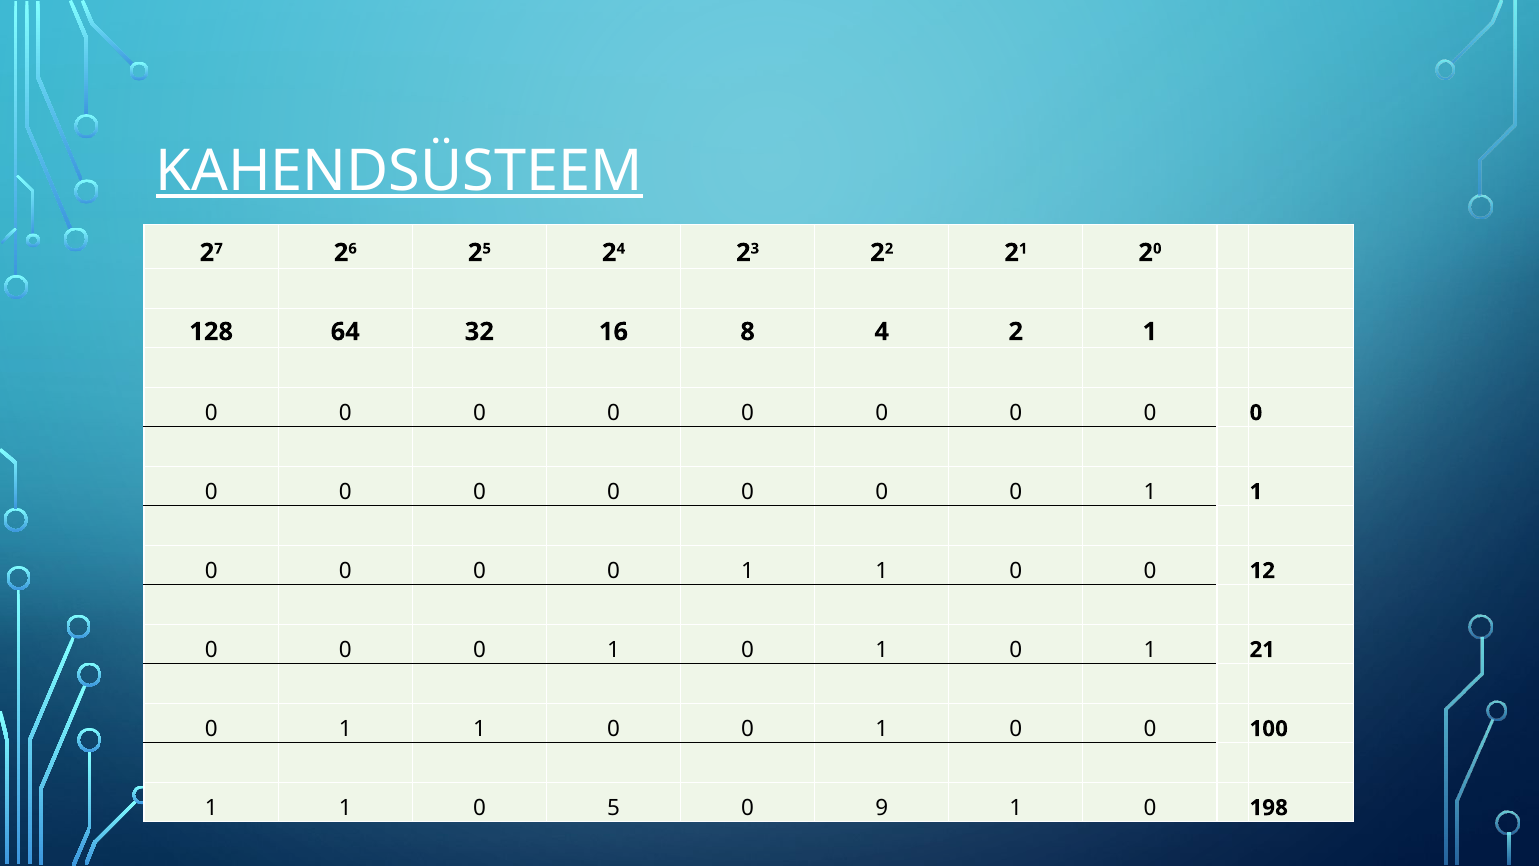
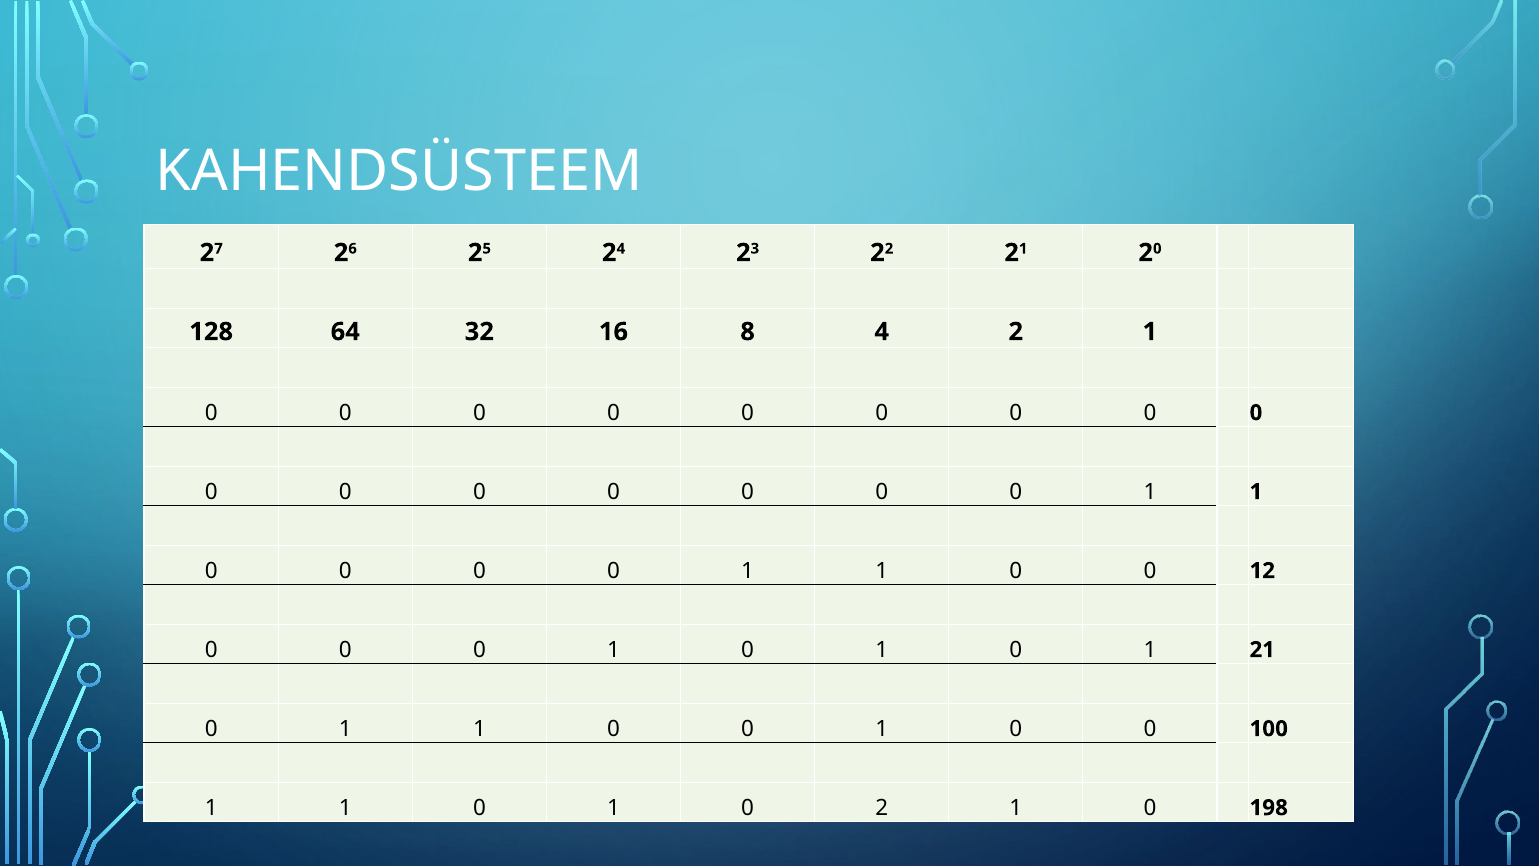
KAHENDSÜSTEEM underline: present -> none (399, 171)
1 1 0 5: 5 -> 1 (614, 808)
0 9: 9 -> 2 (882, 808)
